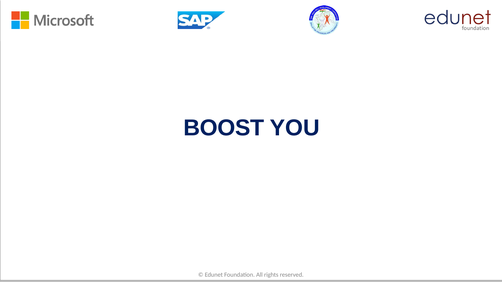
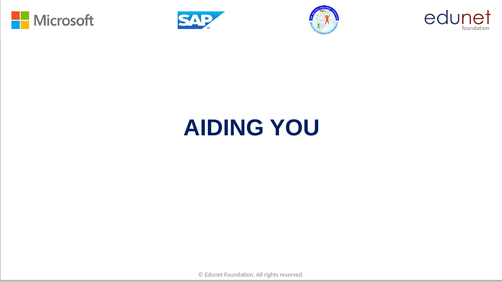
BOOST: BOOST -> AIDING (224, 128)
